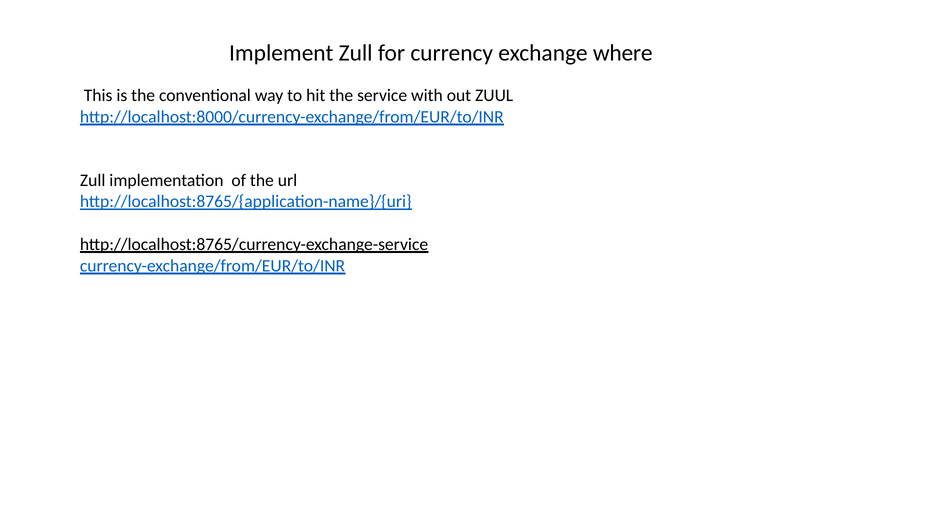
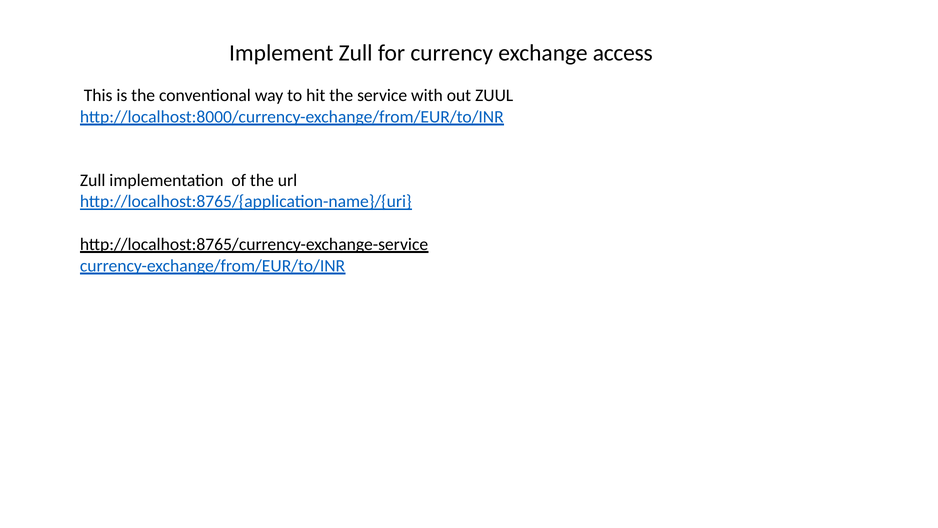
where: where -> access (623, 53)
